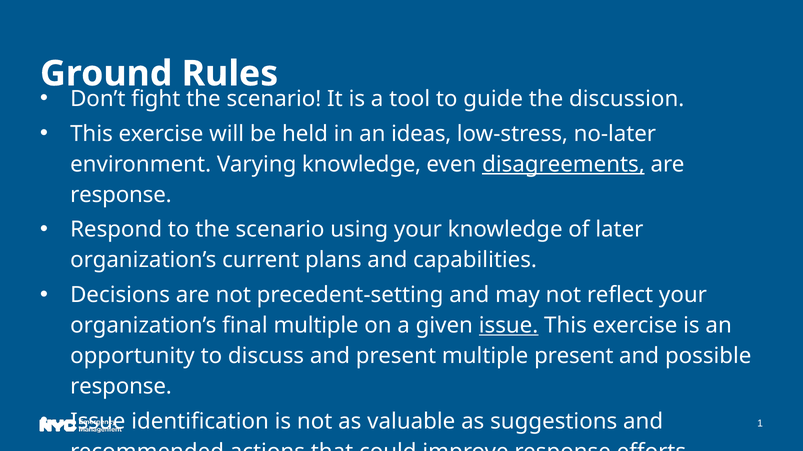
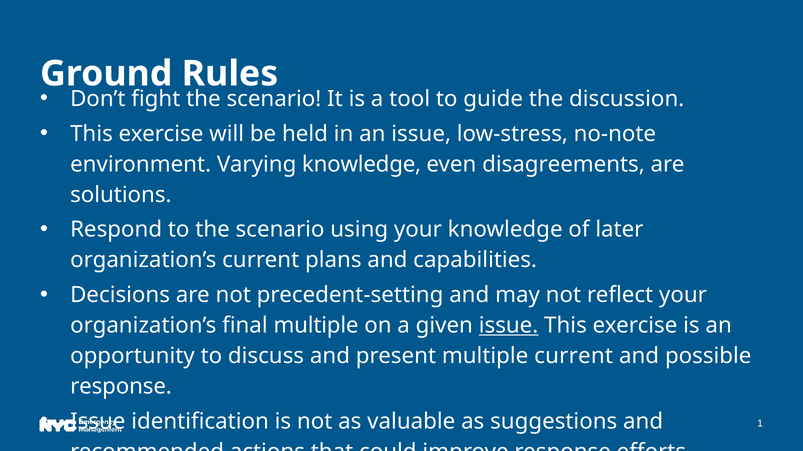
an ideas: ideas -> issue (421, 134)
no-later: no-later -> no-note (615, 134)
disagreements underline: present -> none (563, 164)
response: response -> solutions (121, 195)
multiple present: present -> current (574, 356)
